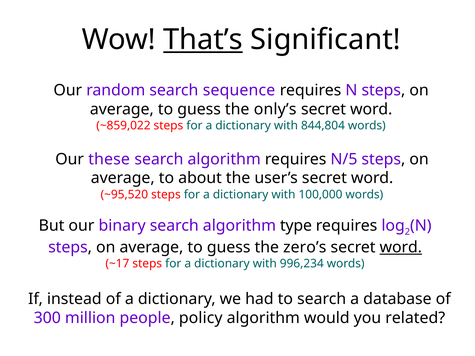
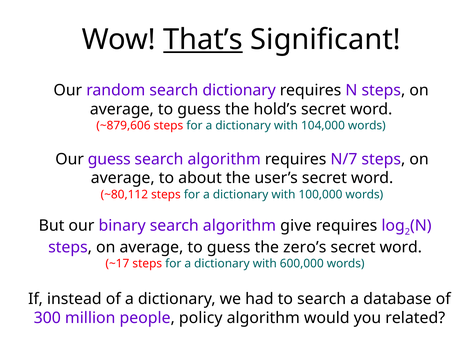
search sequence: sequence -> dictionary (239, 90)
only’s: only’s -> hold’s (275, 109)
~859,022: ~859,022 -> ~879,606 (123, 126)
844,804: 844,804 -> 104,000 (323, 126)
Our these: these -> guess (109, 159)
N/5: N/5 -> N/7 (344, 159)
~95,520: ~95,520 -> ~80,112 (124, 195)
type: type -> give (296, 226)
word underline: present -> none (401, 248)
996,234: 996,234 -> 600,000 (302, 264)
